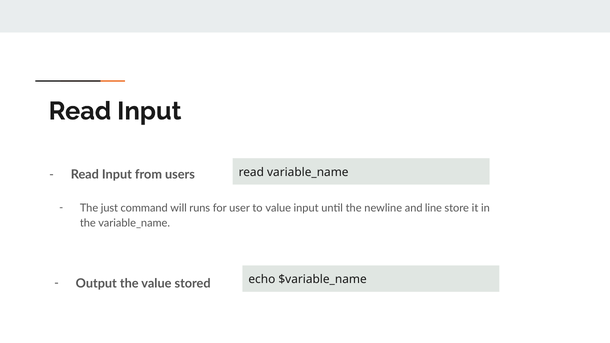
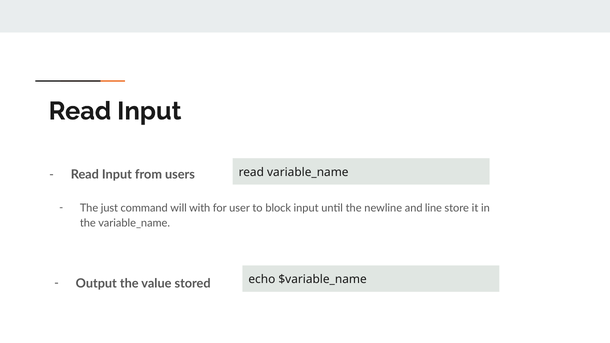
runs: runs -> with (200, 208)
to value: value -> block (278, 208)
